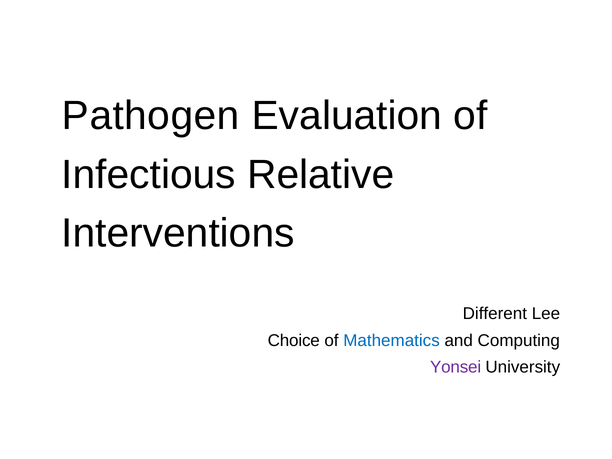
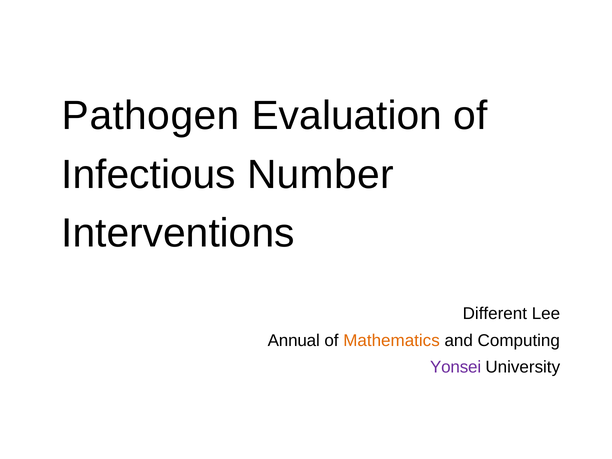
Relative: Relative -> Number (321, 175)
Choice: Choice -> Annual (294, 340)
Mathematics colour: blue -> orange (392, 340)
